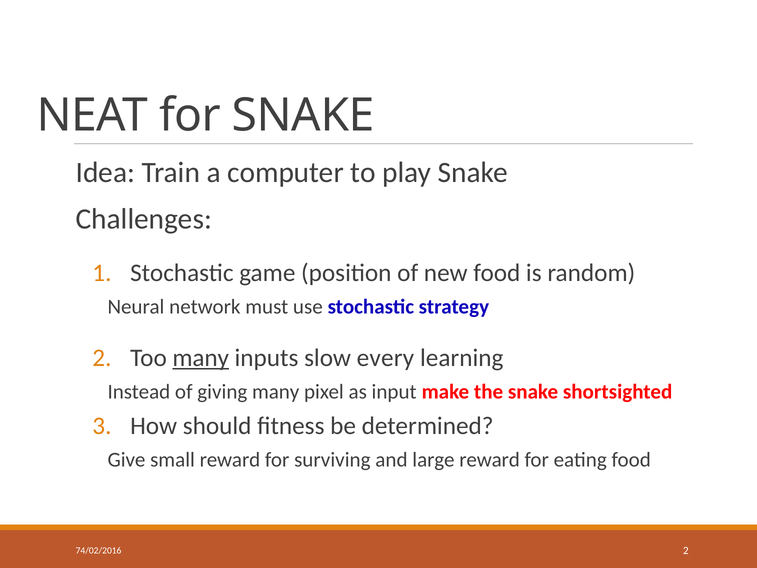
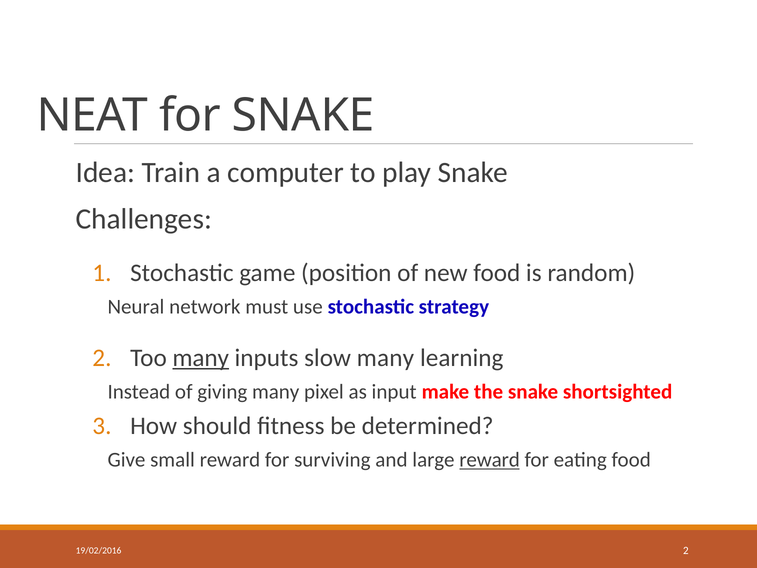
slow every: every -> many (385, 358)
reward underline: none -> present (490, 460)
74/02/2016: 74/02/2016 -> 19/02/2016 (99, 551)
